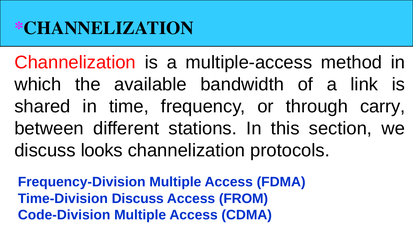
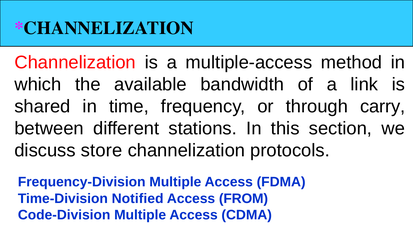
looks: looks -> store (102, 151)
Time-Division Discuss: Discuss -> Notified (138, 199)
